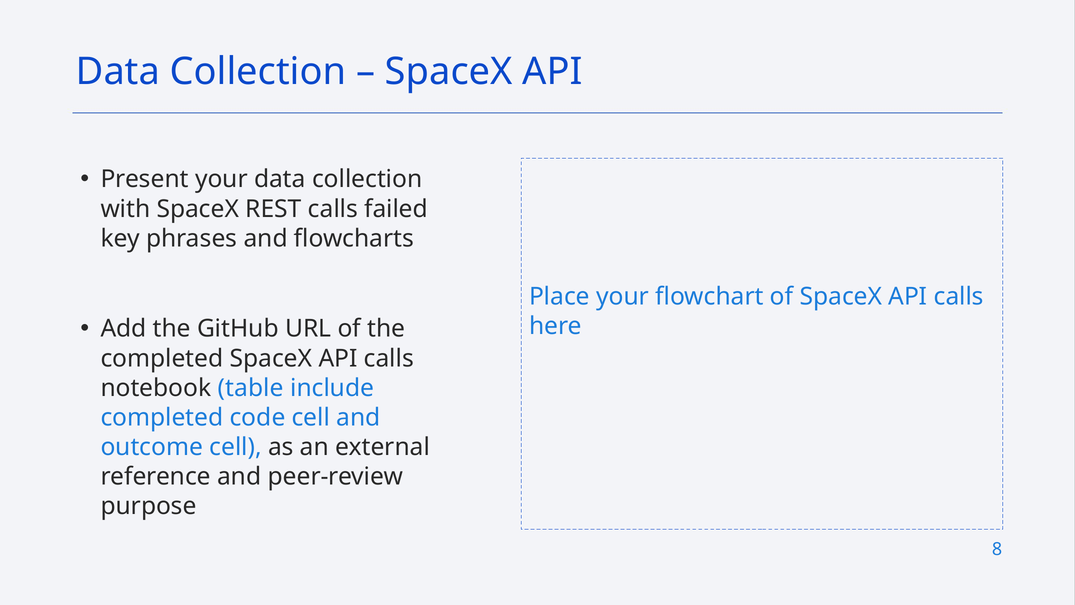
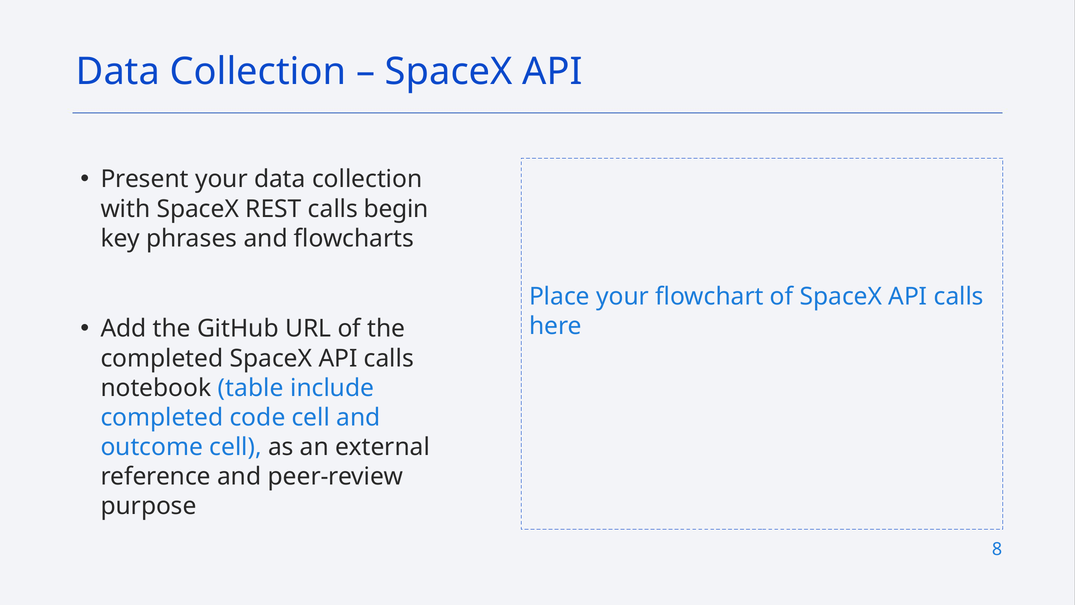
failed: failed -> begin (396, 209)
